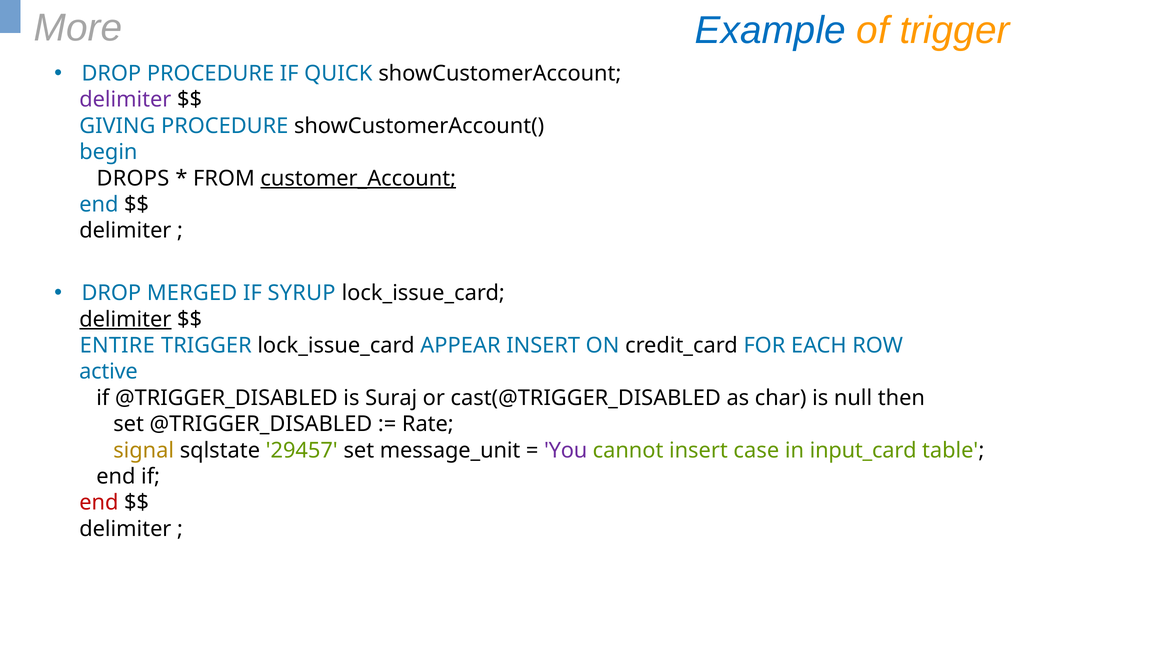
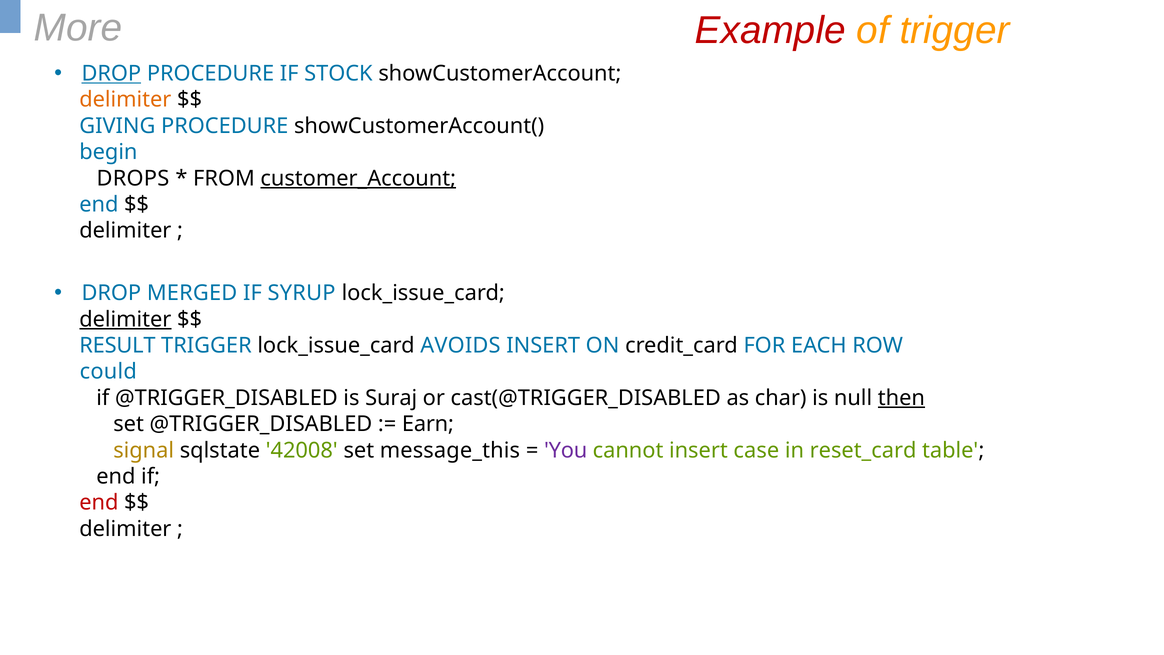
Example colour: blue -> red (770, 30)
DROP underline: none -> present (111, 74)
QUICK: QUICK -> STOCK (338, 74)
delimiter colour: purple -> orange (125, 100)
ENTIRE: ENTIRE -> RESULT (117, 345)
APPEAR: APPEAR -> AVOIDS (460, 345)
active: active -> could (108, 372)
then underline: none -> present (901, 398)
Rate: Rate -> Earn (428, 424)
29457: 29457 -> 42008 (302, 450)
message_unit: message_unit -> message_this (450, 450)
input_card: input_card -> reset_card (863, 450)
